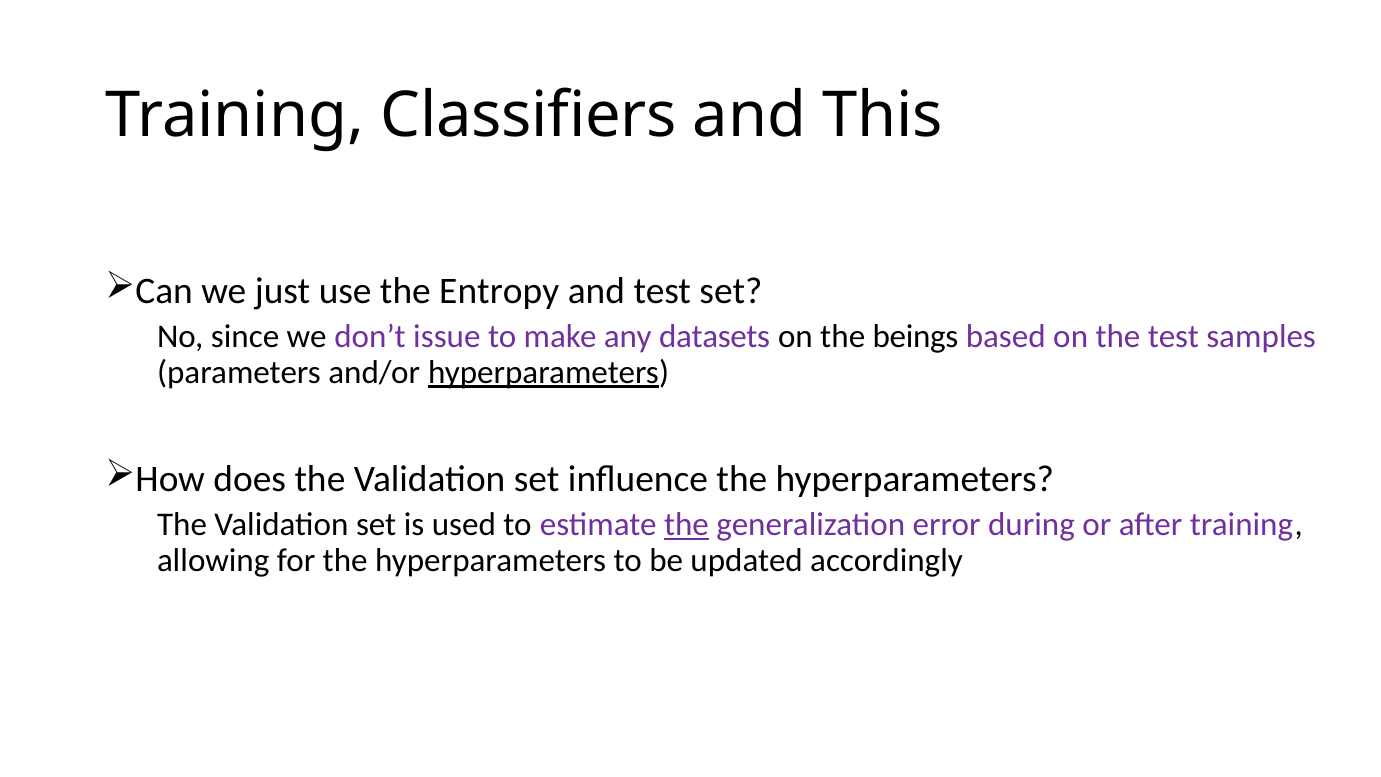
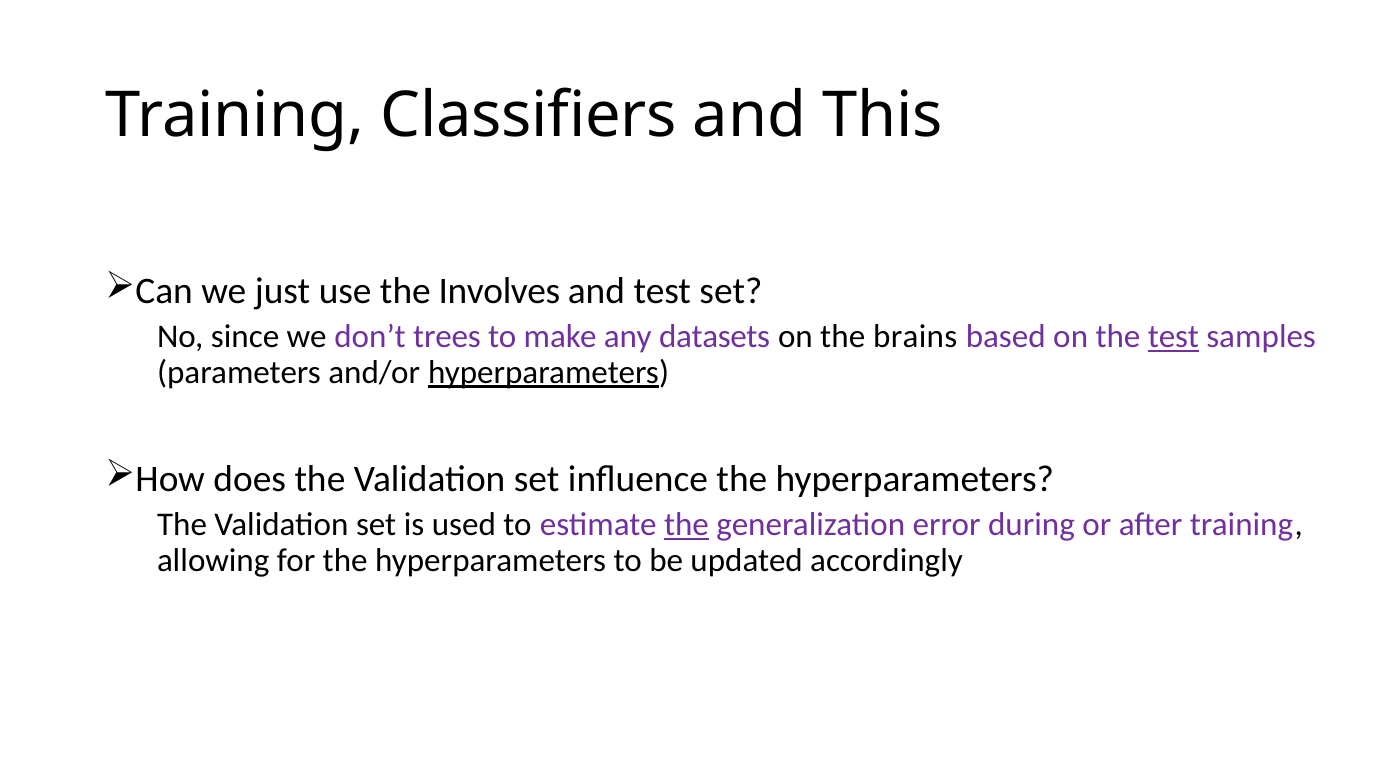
Entropy: Entropy -> Involves (499, 291)
issue: issue -> trees (447, 336)
beings: beings -> brains (915, 336)
test underline: none -> present (1173, 336)
